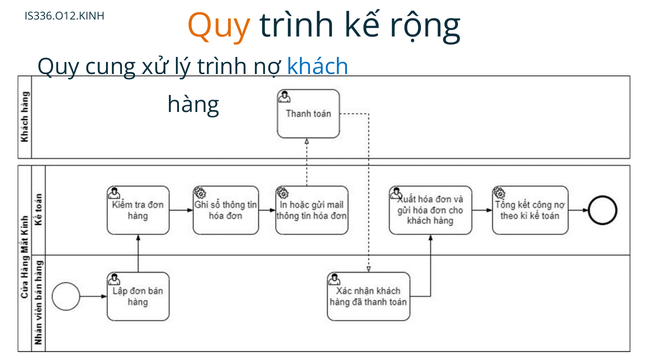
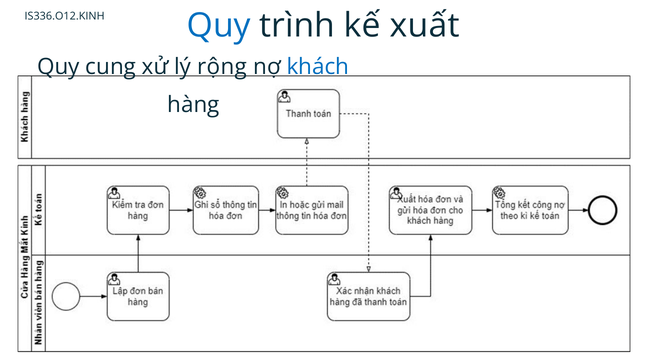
Quy colour: orange -> blue (219, 25)
rộng: rộng -> xuất (425, 25)
lý trình: trình -> rộng (222, 67)
